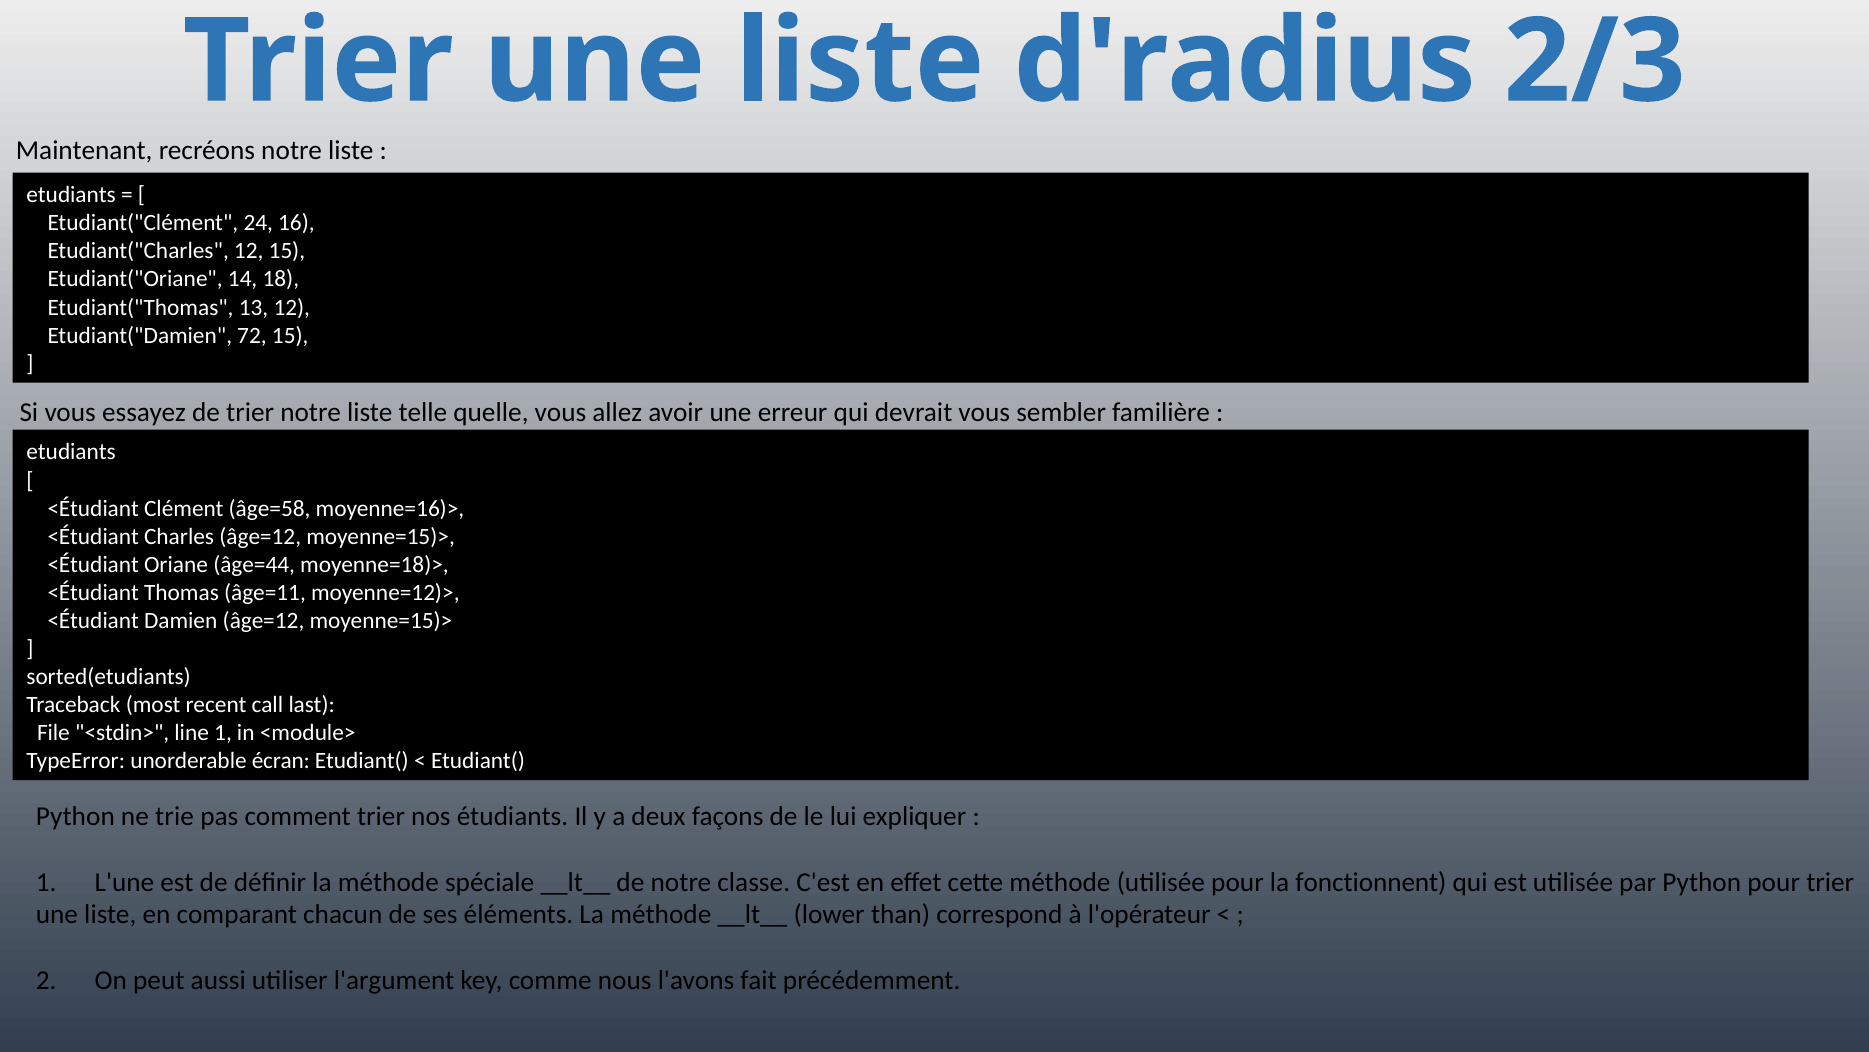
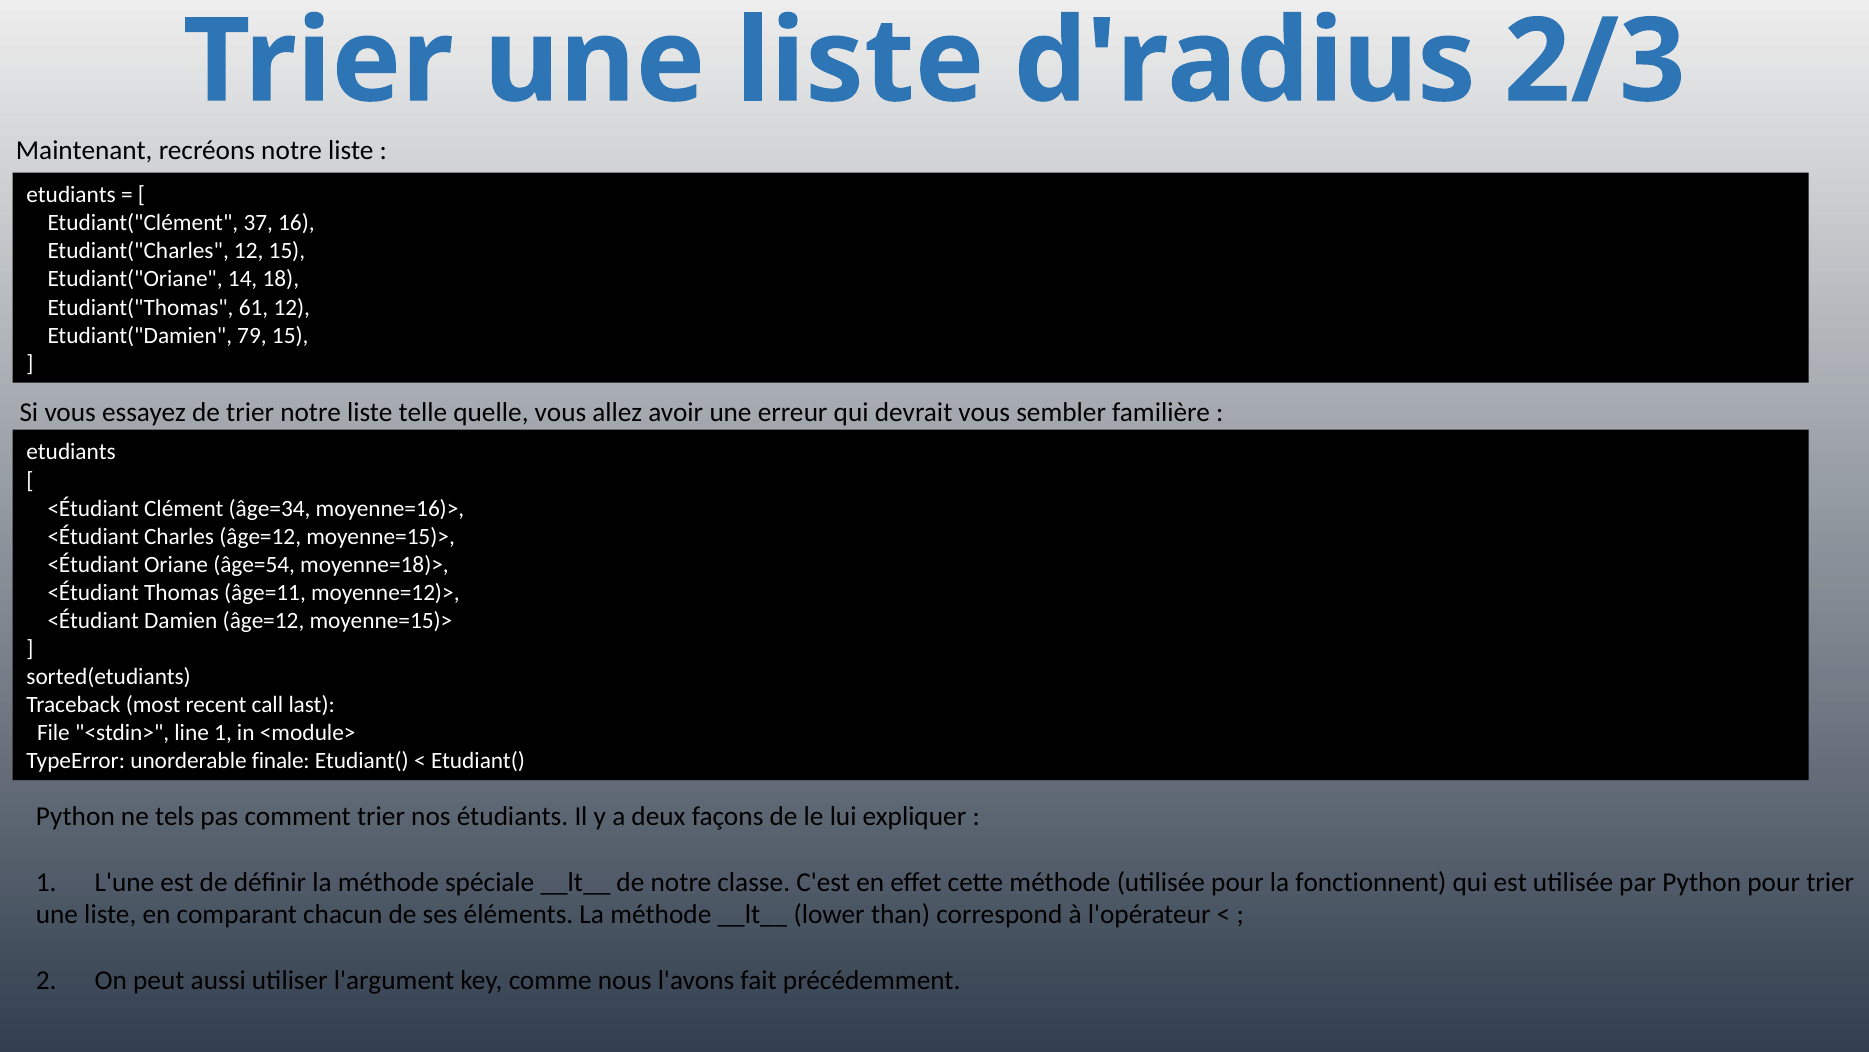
24: 24 -> 37 (258, 223)
13: 13 -> 61 (254, 307)
72: 72 -> 79 (252, 335)
âge=58: âge=58 -> âge=34 (270, 508)
âge=44: âge=44 -> âge=54 (254, 564)
écran: écran -> finale (281, 760)
trie: trie -> tels (175, 816)
